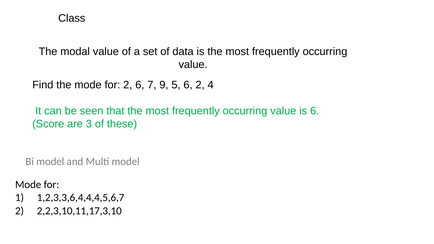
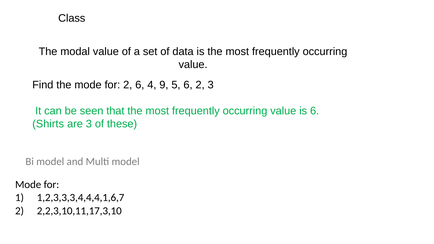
7: 7 -> 4 (152, 85)
2 4: 4 -> 3 (211, 85)
Score: Score -> Shirts (48, 124)
1,2,3,3,6,4,4,4,5,6,7: 1,2,3,3,6,4,4,4,5,6,7 -> 1,2,3,3,3,4,4,4,1,6,7 (81, 198)
